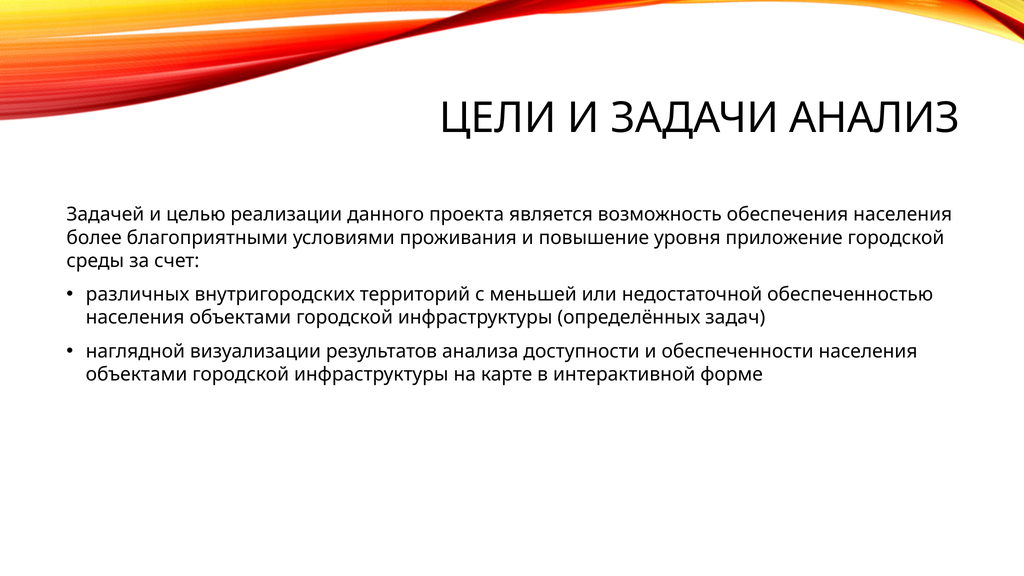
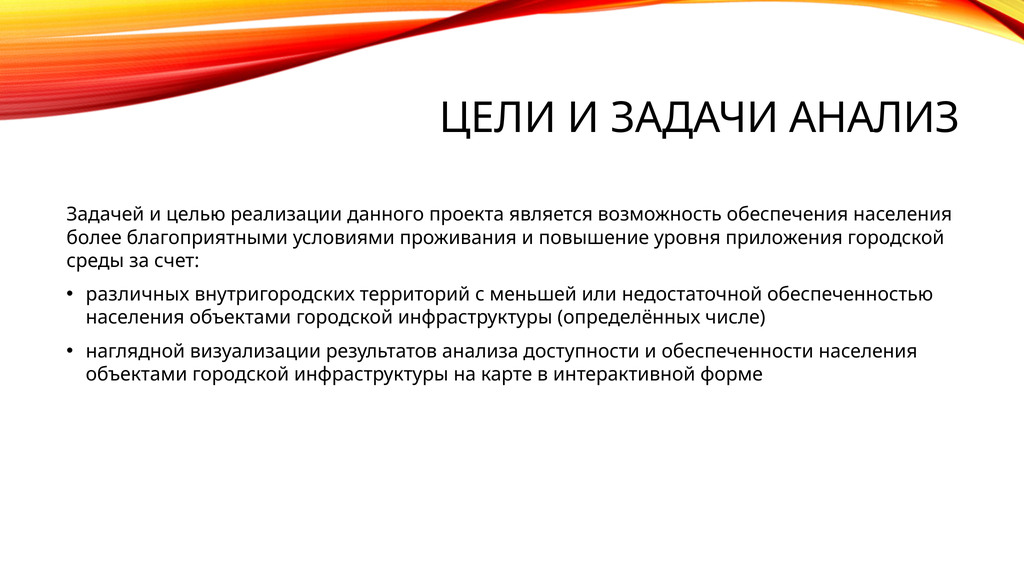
приложение: приложение -> приложения (784, 238)
задач: задач -> числе (735, 317)
